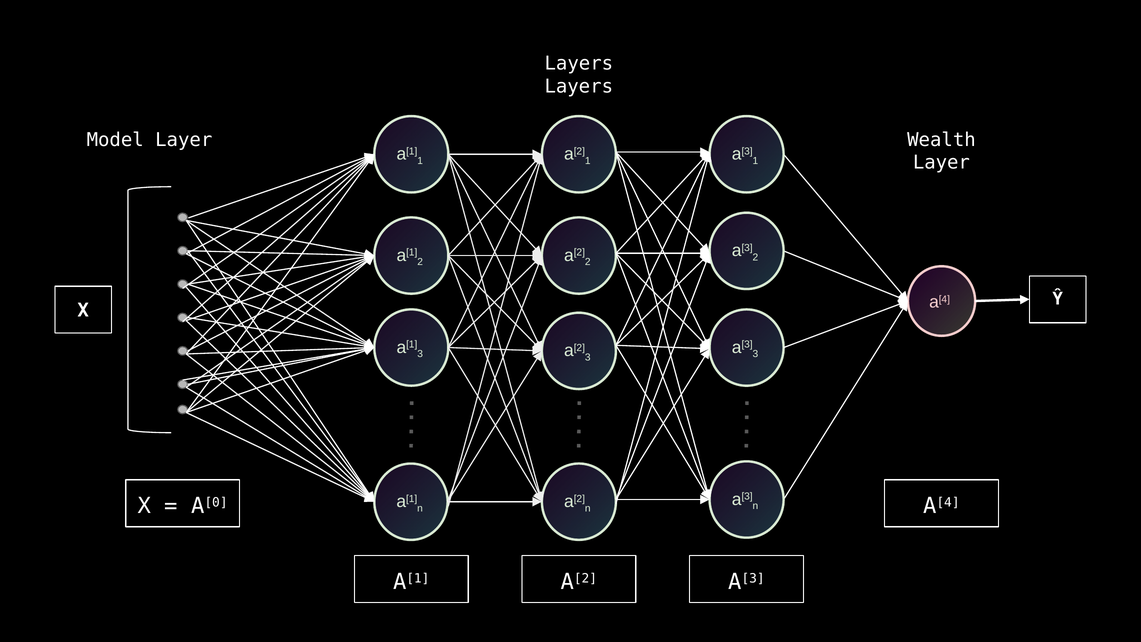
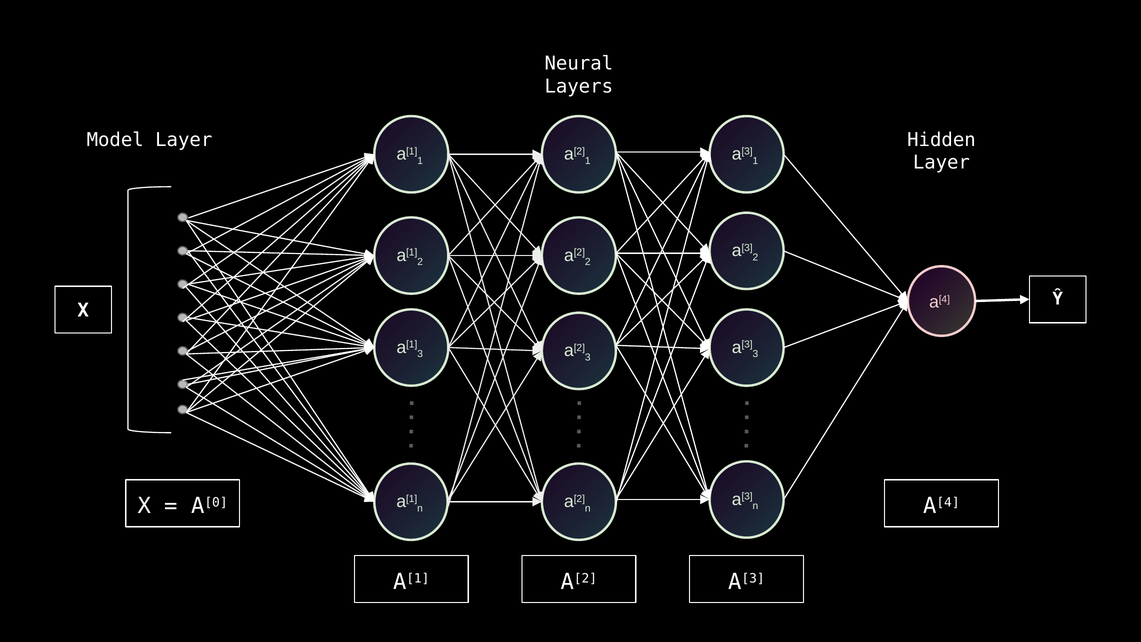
Layers: Layers -> Neural (579, 64)
Wealth: Wealth -> Hidden (941, 140)
